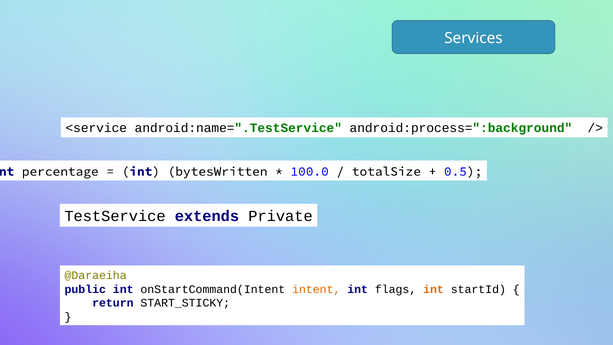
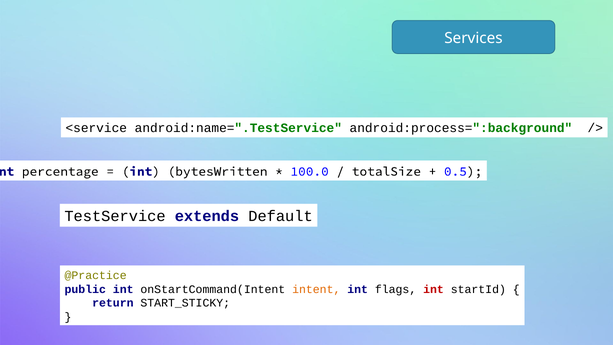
Private: Private -> Default (281, 216)
@Daraeiha: @Daraeiha -> @Practice (96, 275)
int colour: orange -> red (434, 289)
